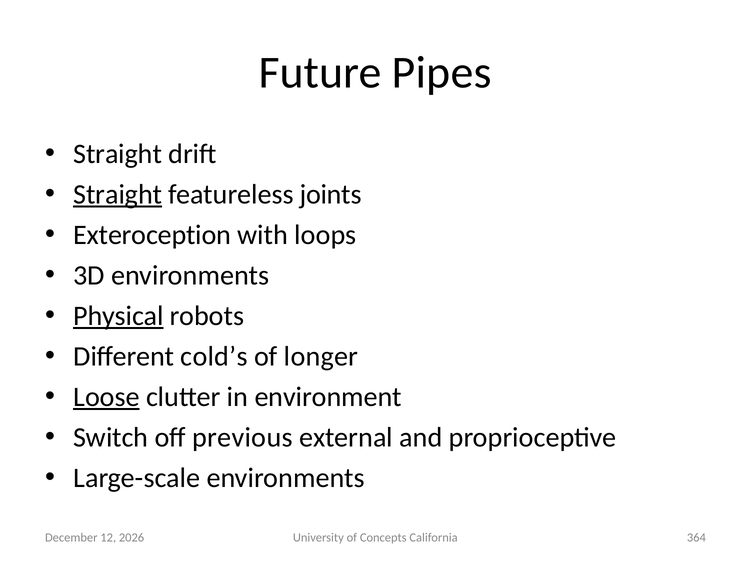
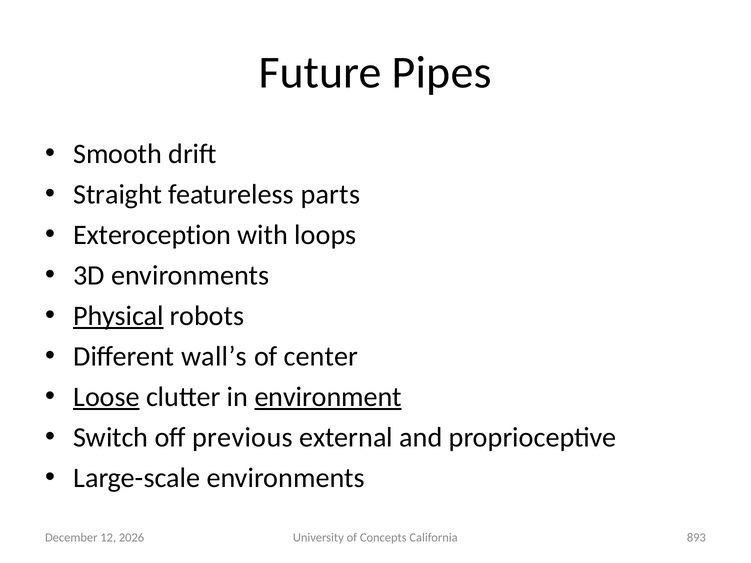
Straight: Straight -> Smooth (118, 154)
Straight underline: present -> none (118, 195)
joints: joints -> parts (330, 195)
cold’s: cold’s -> wall’s (214, 357)
longer: longer -> center (321, 357)
environment underline: none -> present (328, 397)
364: 364 -> 893 (696, 538)
